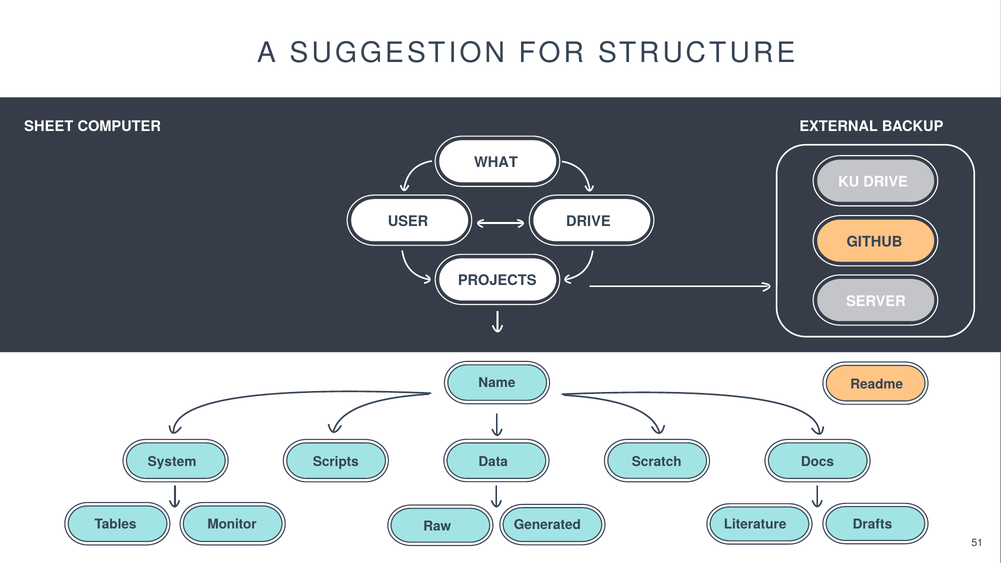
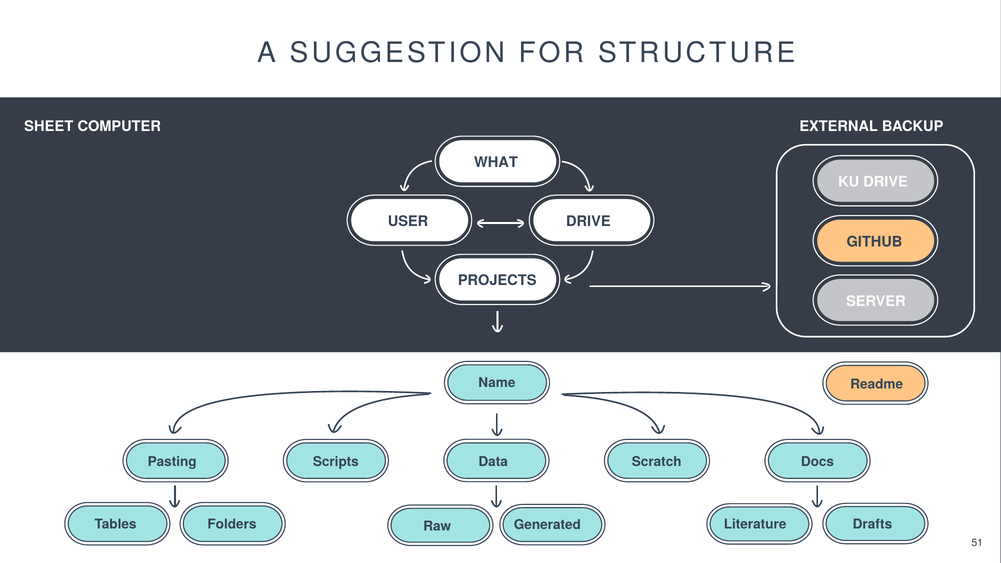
System: System -> Pasting (172, 462)
Monitor: Monitor -> Folders (232, 525)
